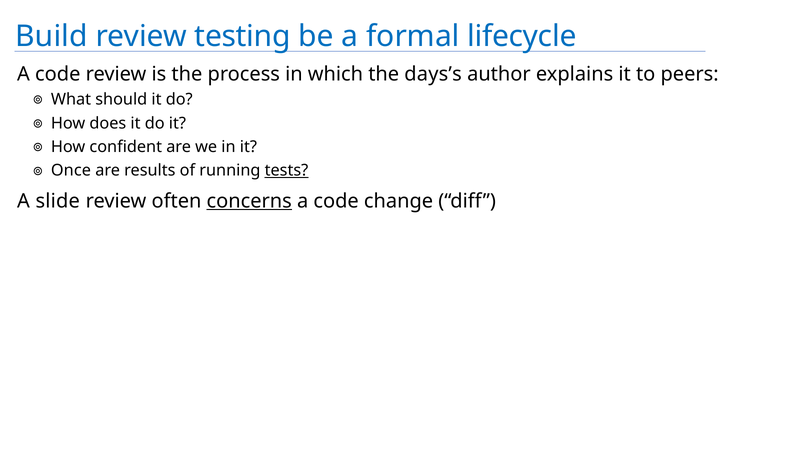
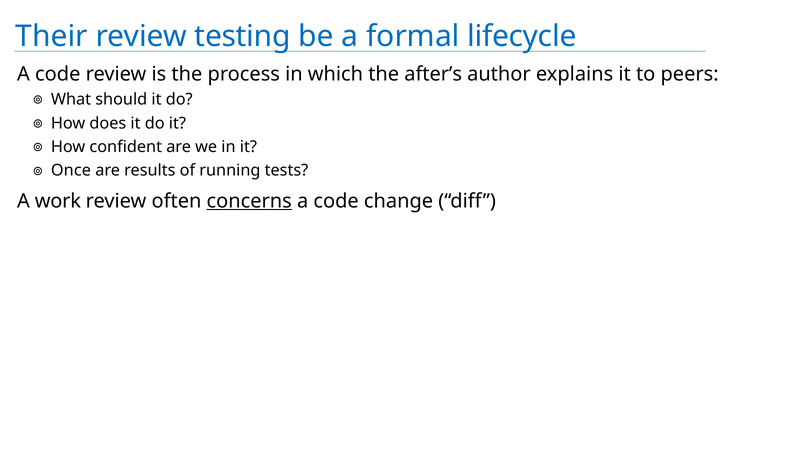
Build: Build -> Their (52, 36)
days’s: days’s -> after’s (433, 74)
tests underline: present -> none (286, 171)
slide: slide -> work (58, 201)
